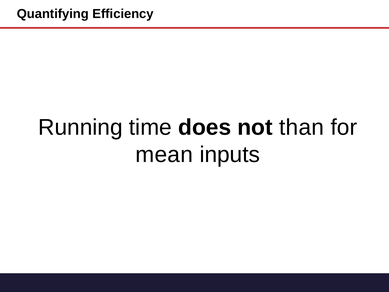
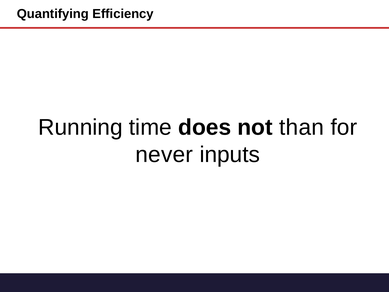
mean: mean -> never (164, 155)
